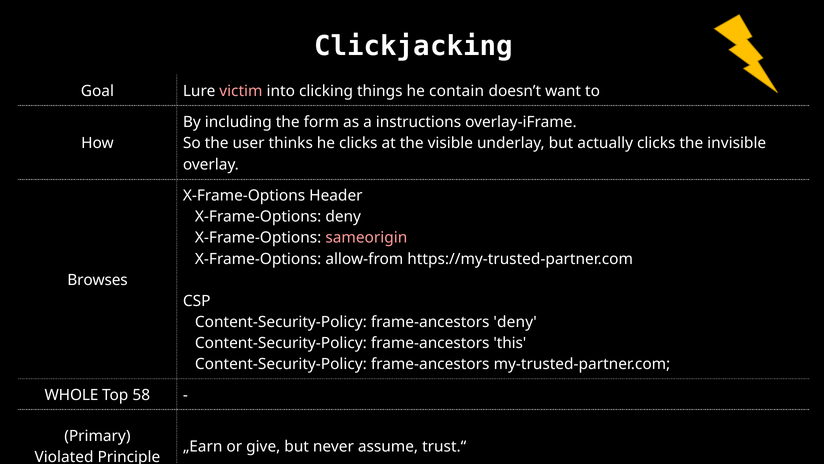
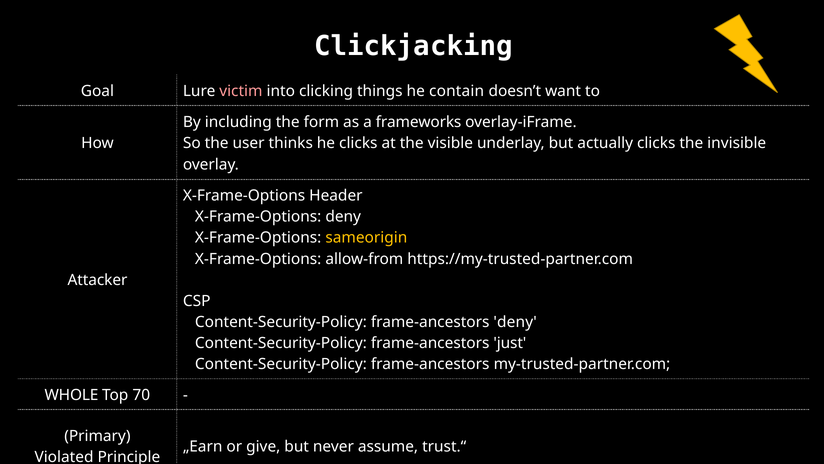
instructions: instructions -> frameworks (419, 122)
sameorigin colour: pink -> yellow (366, 238)
Browses: Browses -> Attacker (97, 280)
this: this -> just (510, 343)
58: 58 -> 70 (141, 395)
